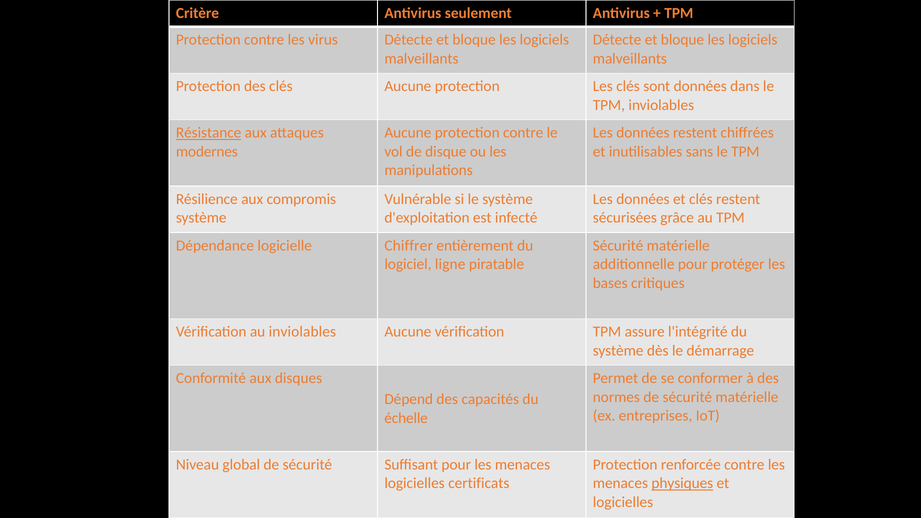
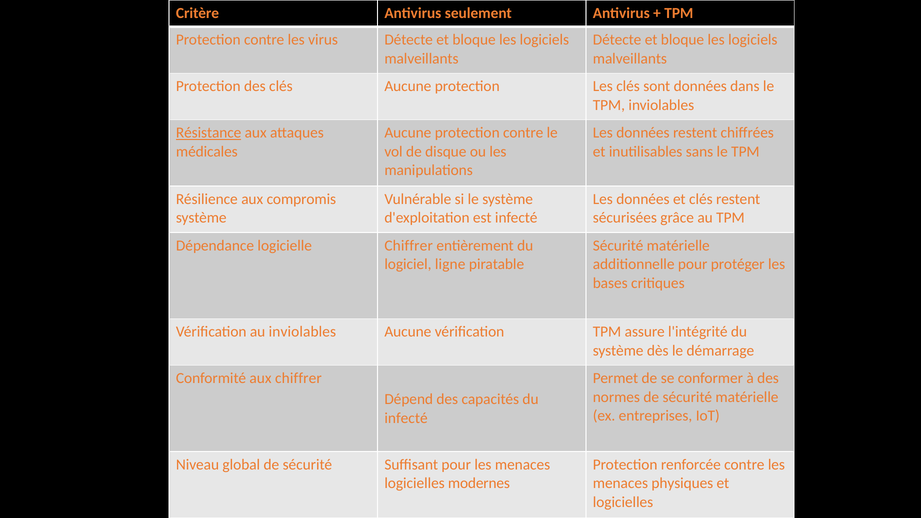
modernes: modernes -> médicales (207, 152)
aux disques: disques -> chiffrer (298, 378)
échelle: échelle -> infecté (406, 418)
certificats: certificats -> modernes (479, 483)
physiques underline: present -> none (682, 483)
